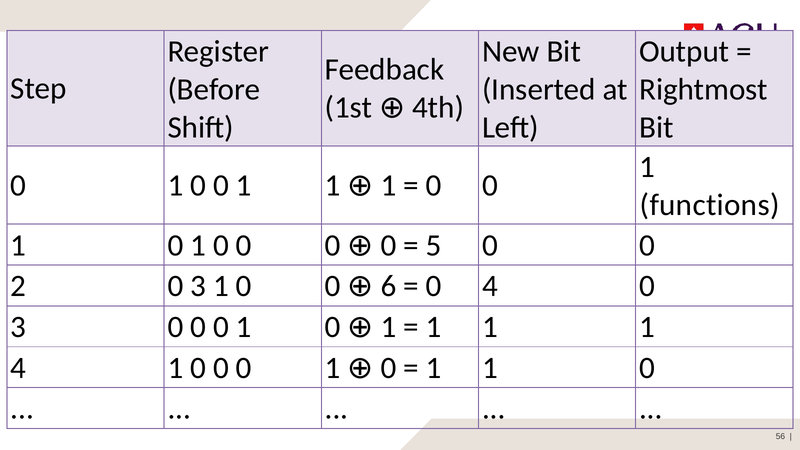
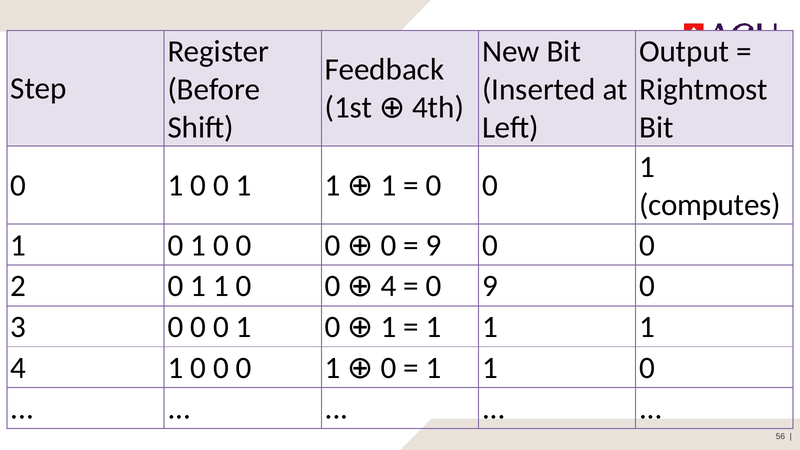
functions: functions -> computes (710, 205)
5: 5 -> 9 (434, 245)
4: 4 -> 9 (490, 286)
2 0 3: 3 -> 1 (198, 286)
0 6: 6 -> 4 (388, 286)
